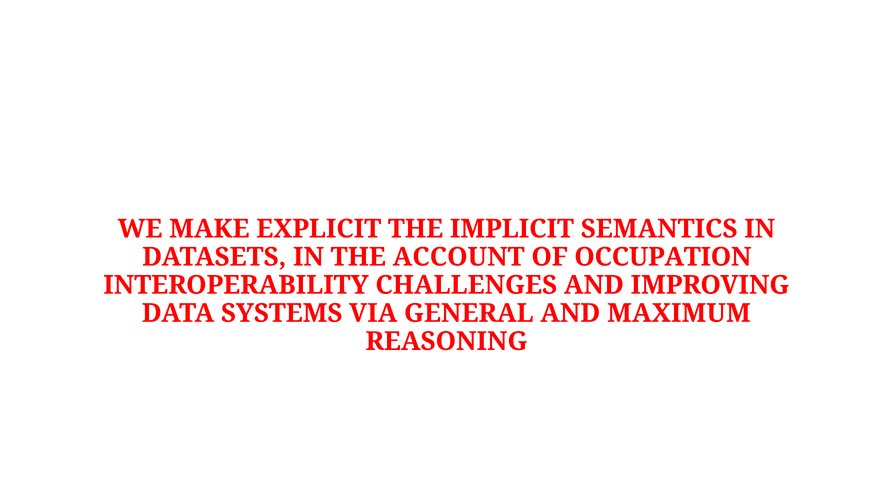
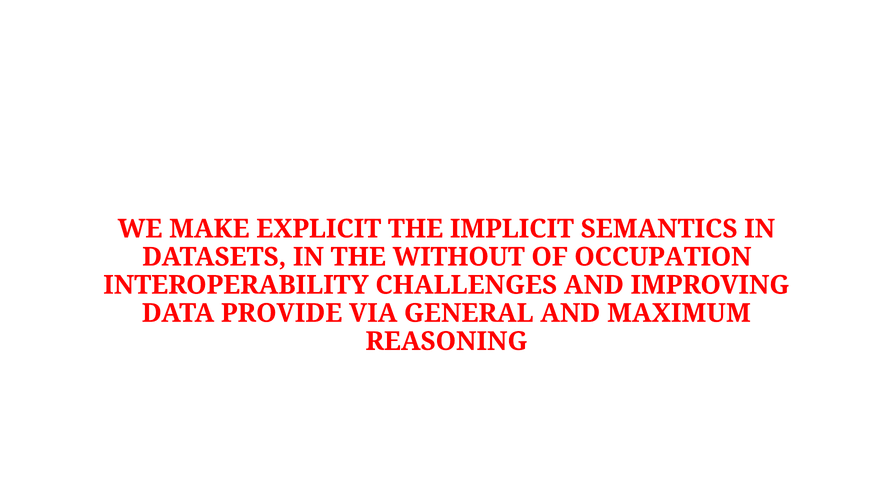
ACCOUNT: ACCOUNT -> WITHOUT (459, 257)
SYSTEMS: SYSTEMS -> PROVIDE (282, 313)
